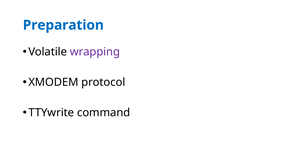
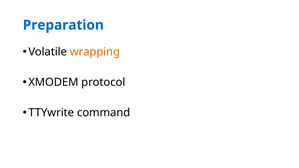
wrapping colour: purple -> orange (95, 52)
